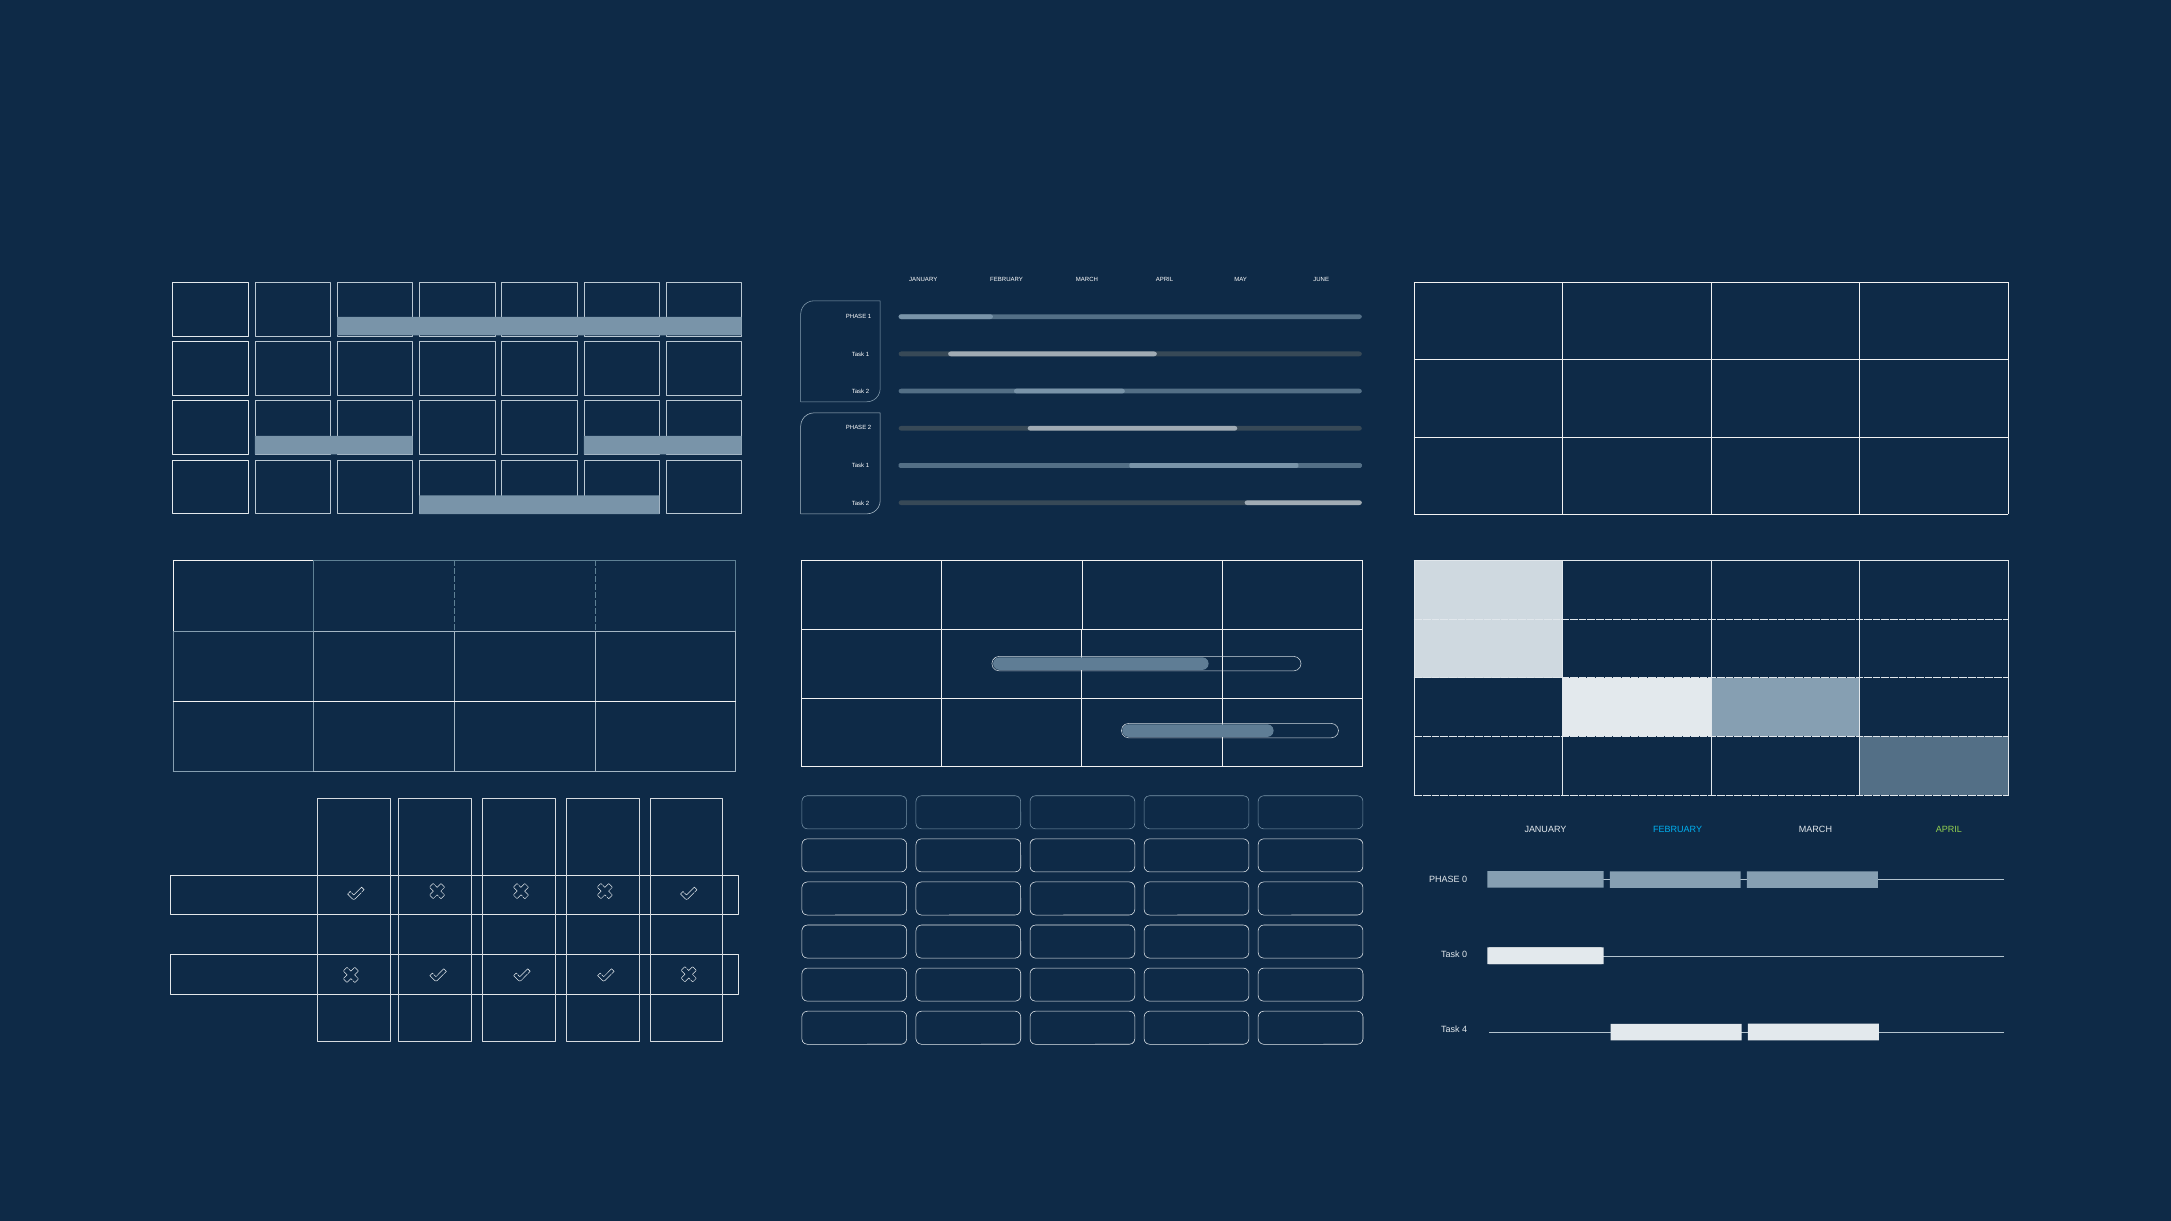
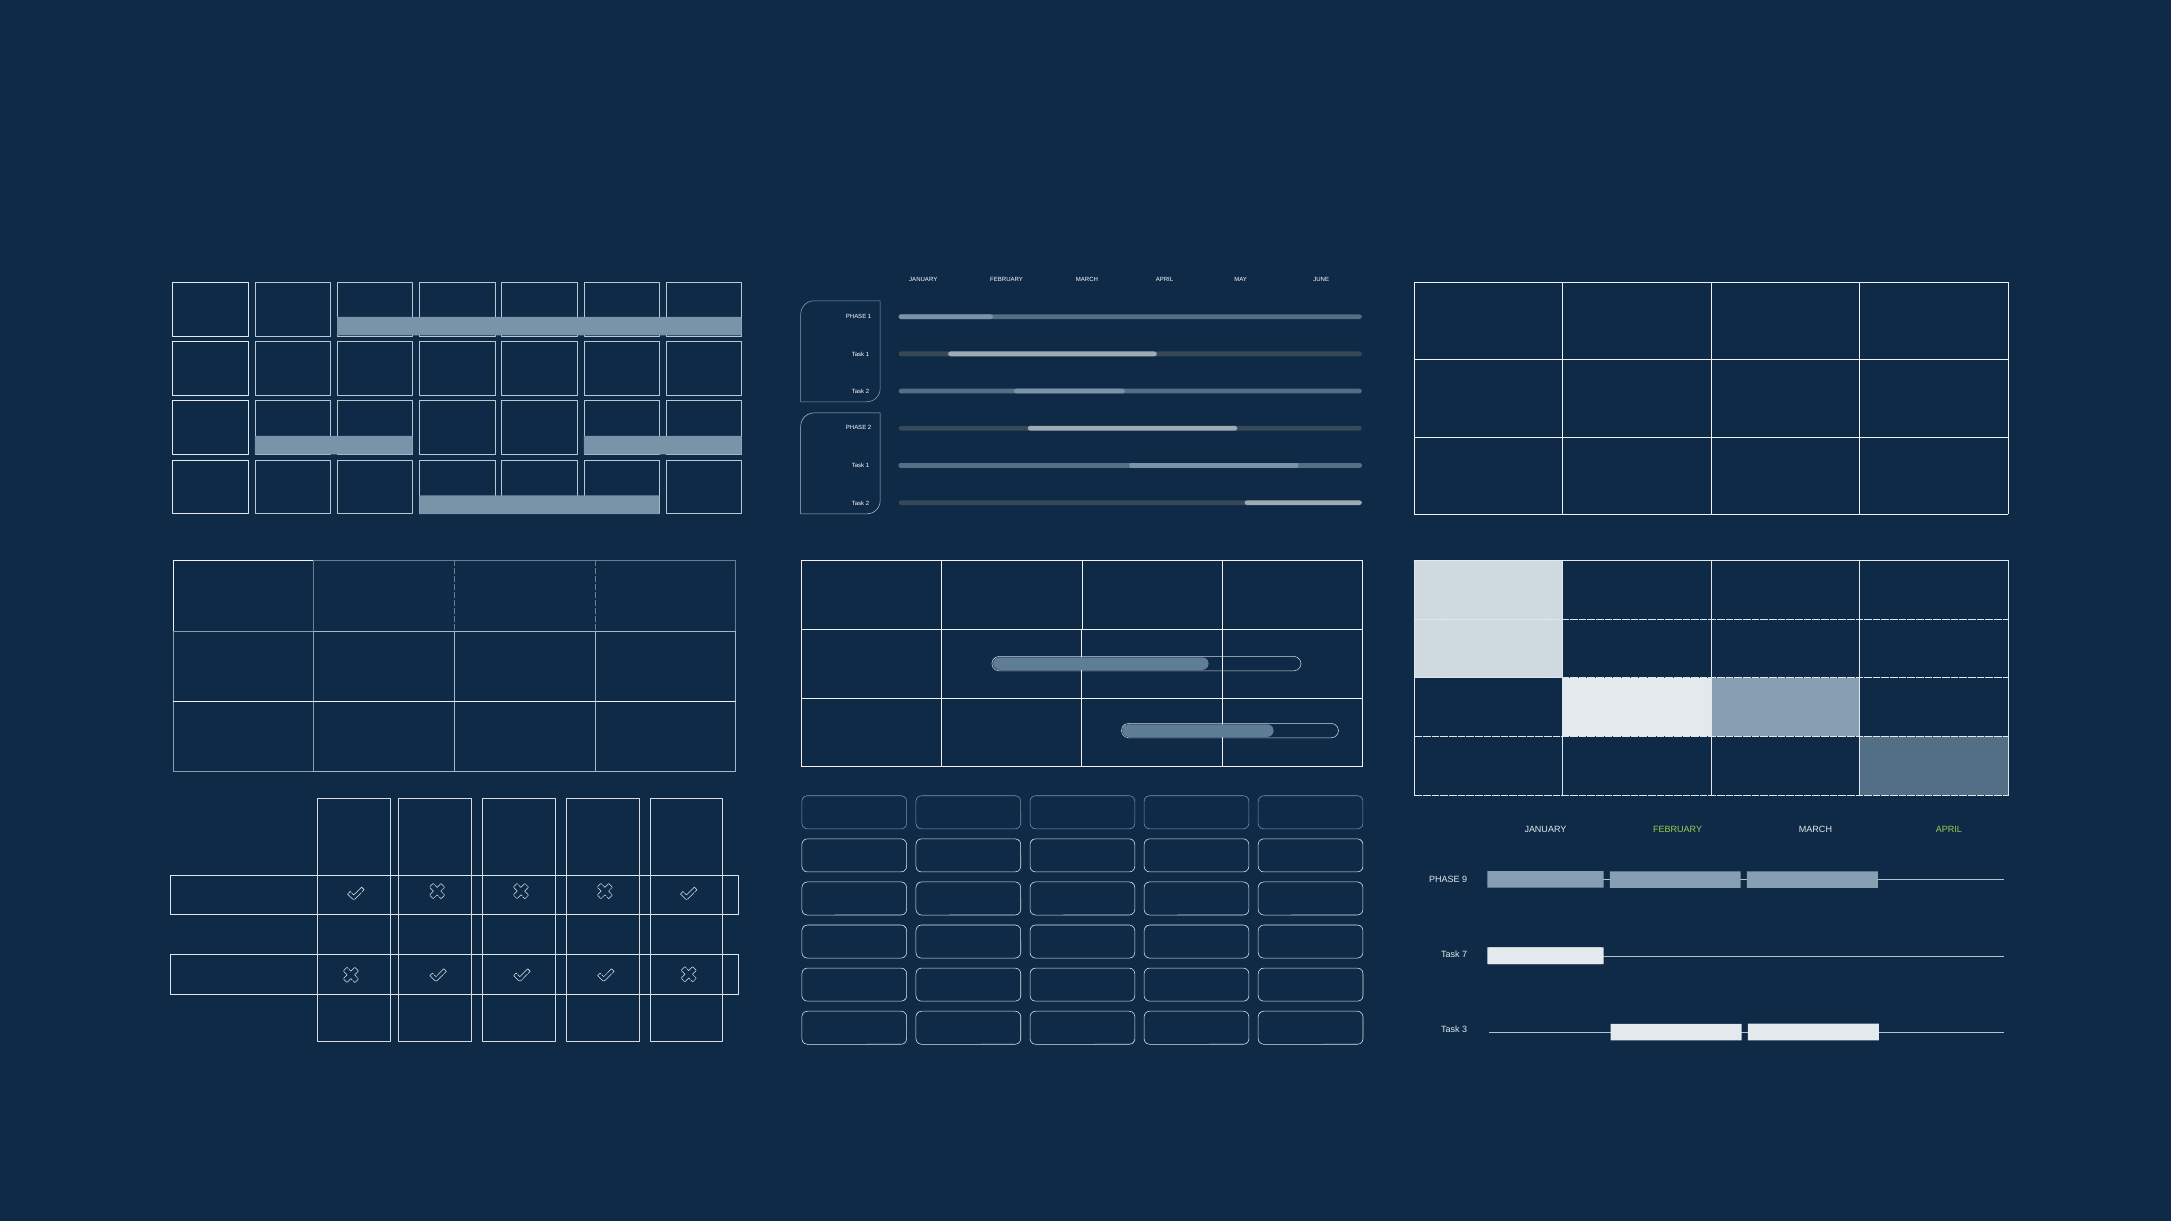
FEBRUARY colour: light blue -> light green (1678, 830)
PHASE 0: 0 -> 9 (1465, 880)
Task 0: 0 -> 7 (1465, 955)
4: 4 -> 3 (1465, 1030)
